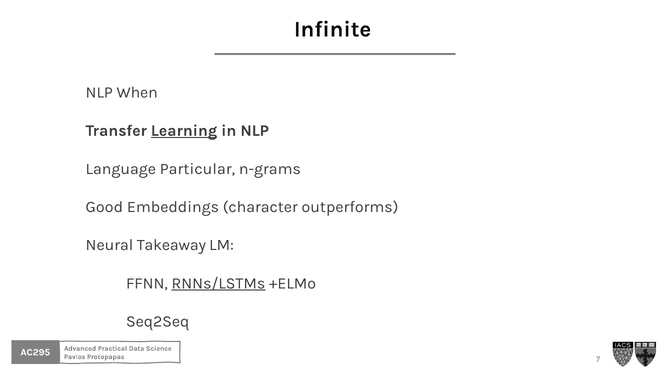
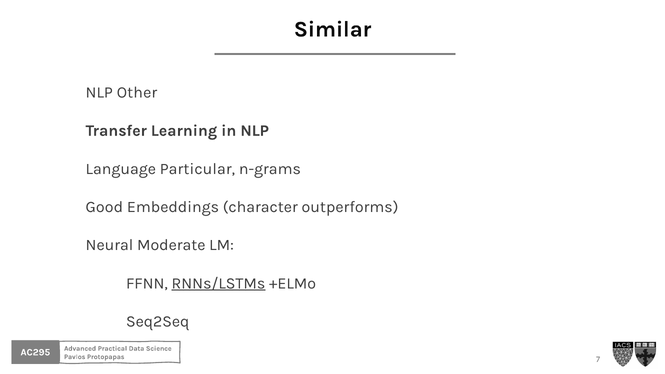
Infinite: Infinite -> Similar (333, 29)
When: When -> Other (137, 92)
Learning underline: present -> none (184, 131)
Takeaway: Takeaway -> Moderate (171, 245)
